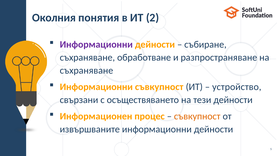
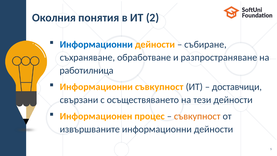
Информационни colour: purple -> blue (96, 44)
съхраняване: съхраняване -> работилница (87, 70)
устройство: устройство -> доставчици (237, 87)
